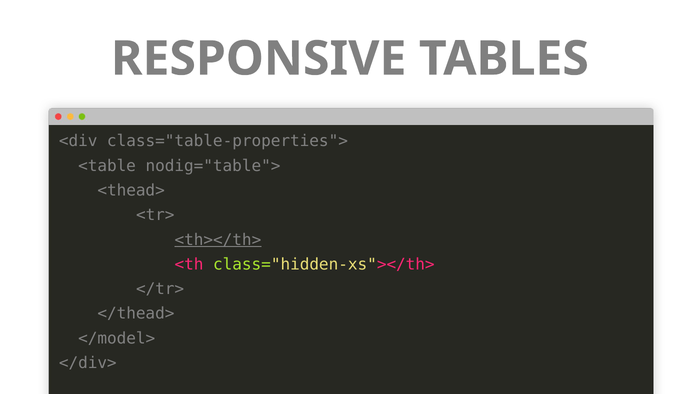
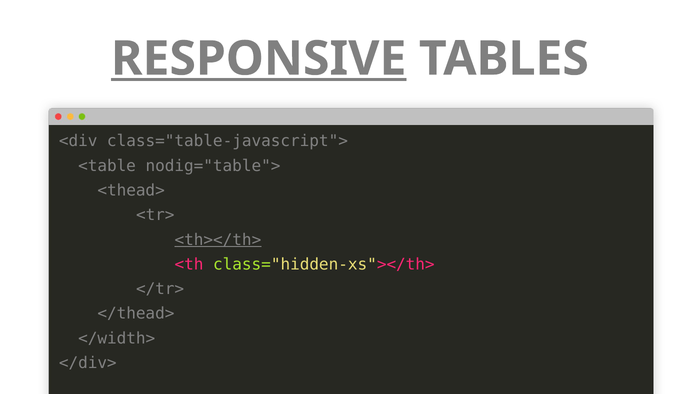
RESPONSIVE underline: none -> present (259, 59)
class="table-properties">: class="table-properties"> -> class="table-javascript"> (227, 141)
</model>: </model> -> </width> (117, 338)
